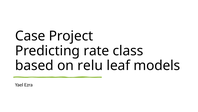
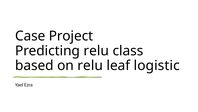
Predicting rate: rate -> relu (96, 50)
models: models -> logistic (157, 65)
